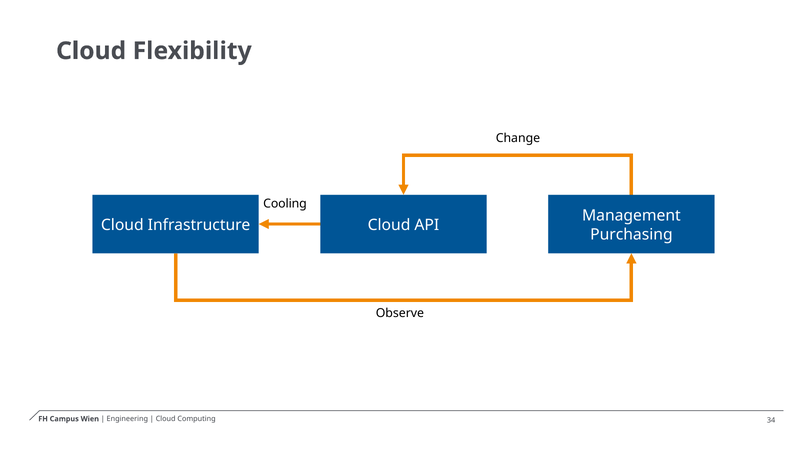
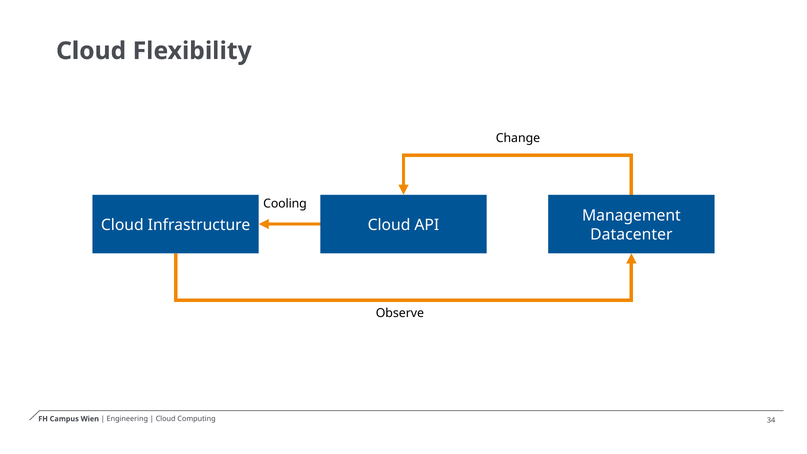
Purchasing: Purchasing -> Datacenter (631, 234)
